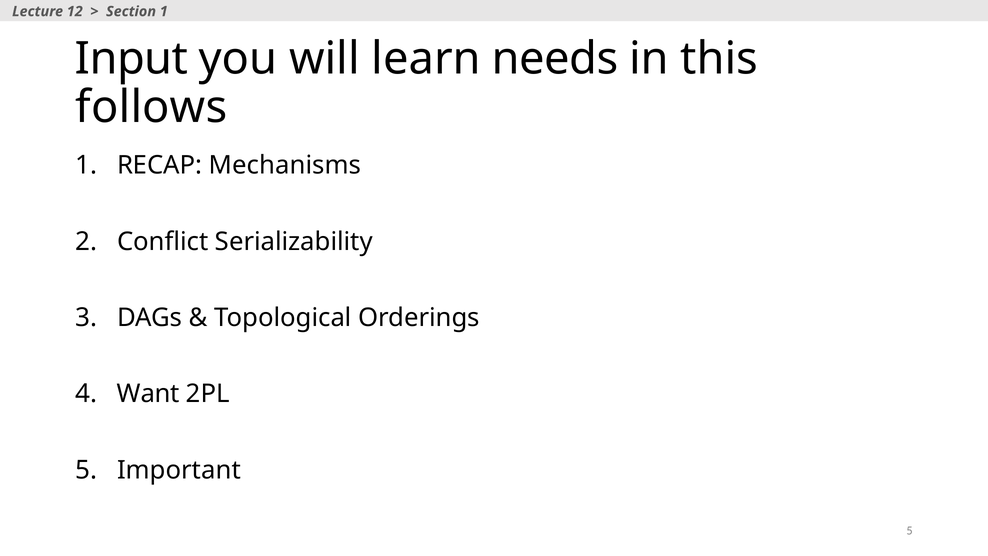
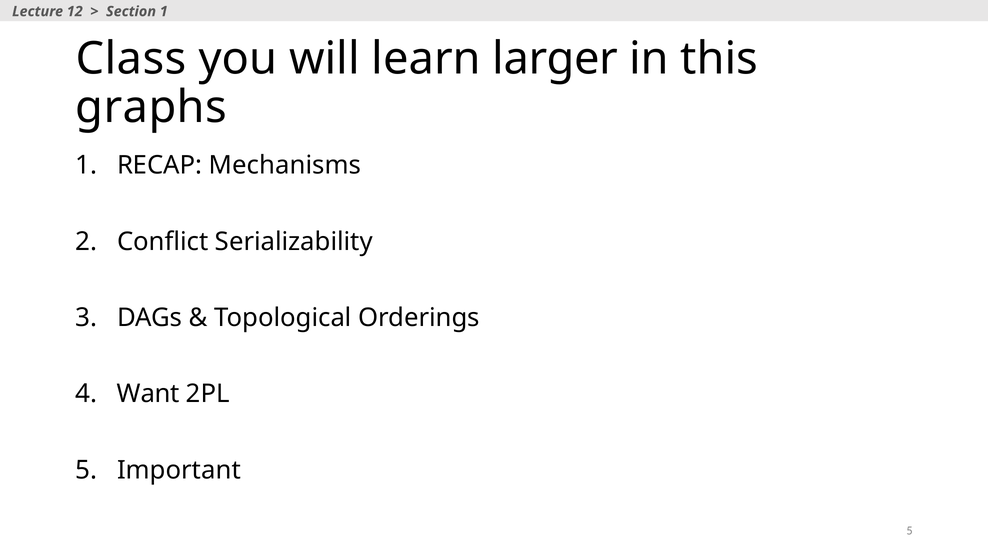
Input: Input -> Class (131, 59)
needs: needs -> larger (555, 59)
follows: follows -> graphs (151, 107)
